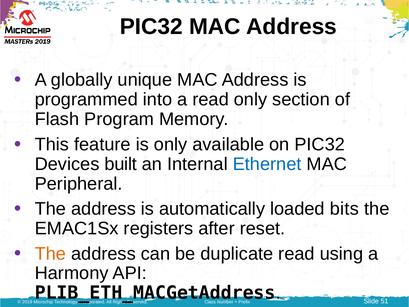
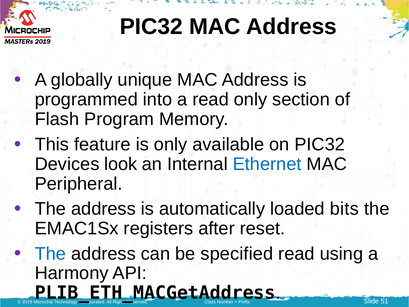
built: built -> look (121, 164)
The colour: orange -> blue (50, 253)
duplicate: duplicate -> specified (237, 253)
